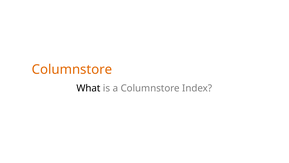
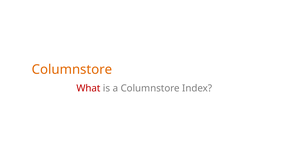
What colour: black -> red (88, 88)
